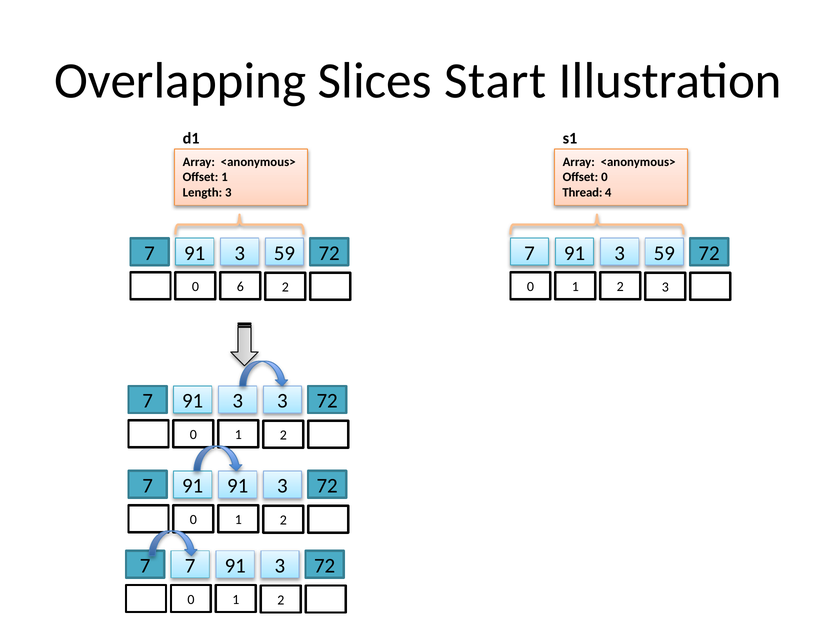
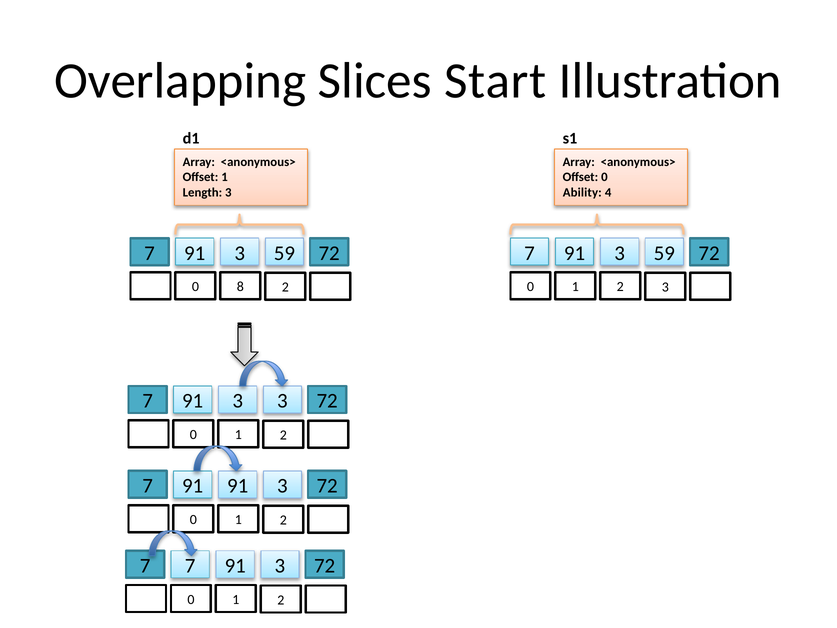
Thread: Thread -> Ability (582, 192)
6: 6 -> 8 (240, 287)
